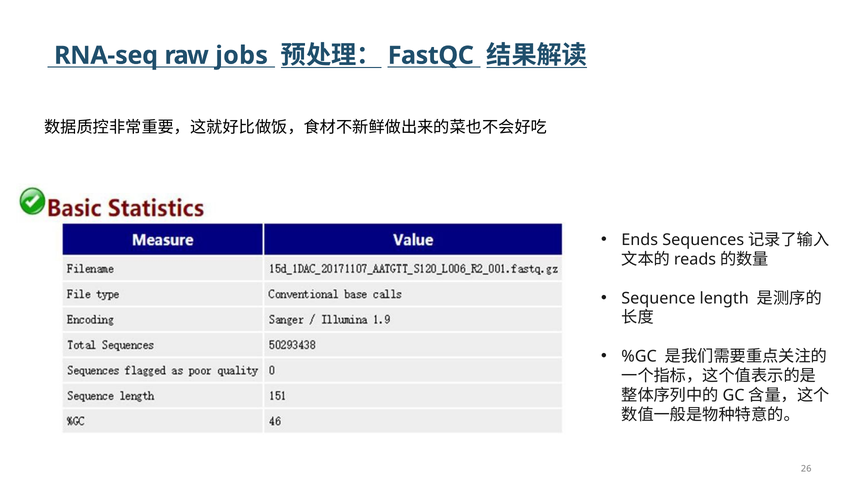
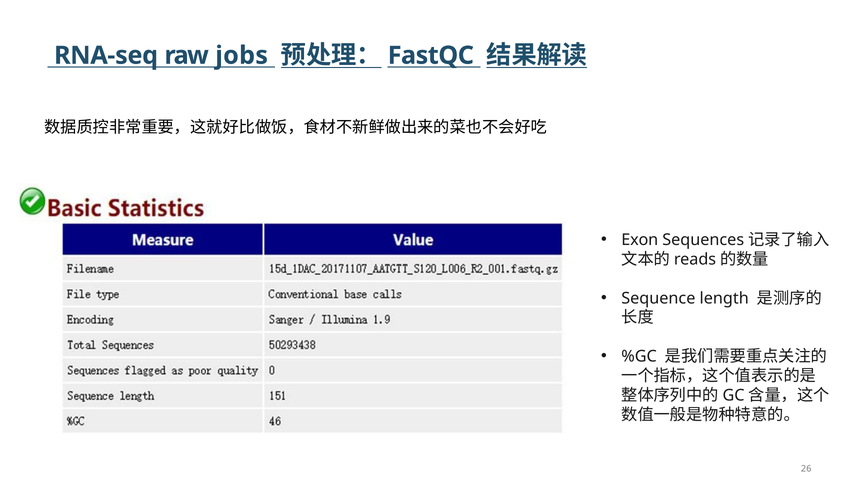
Ends: Ends -> Exon (640, 240)
